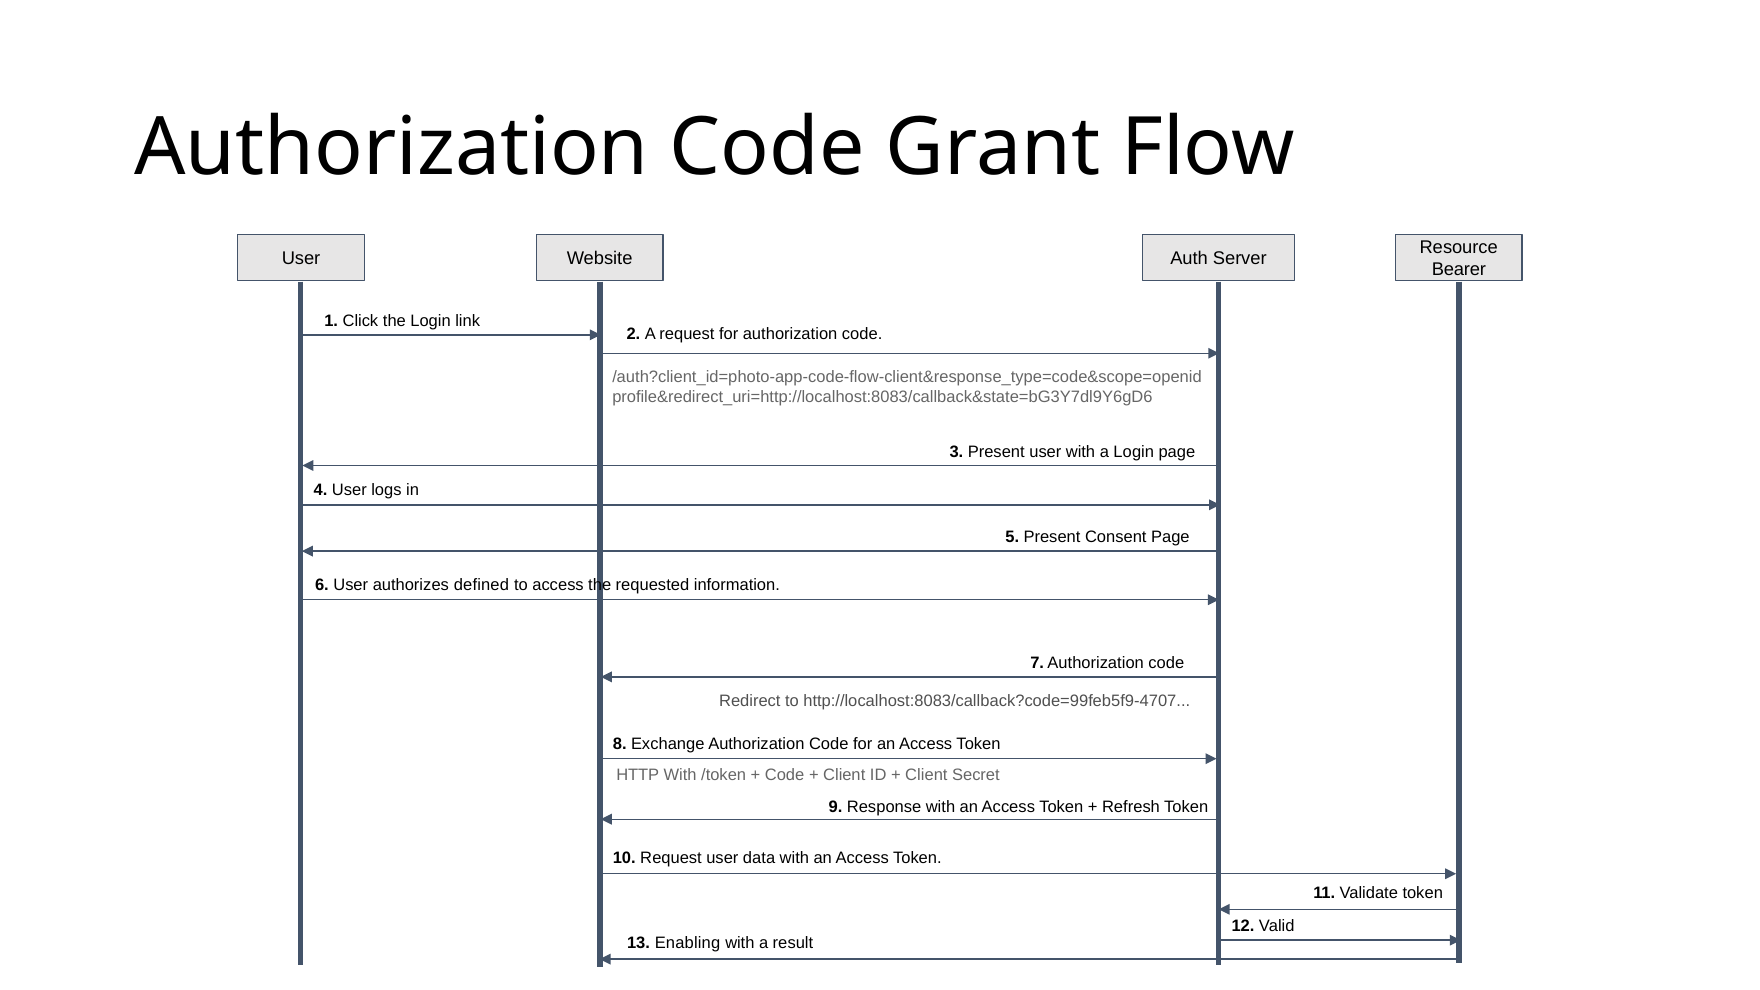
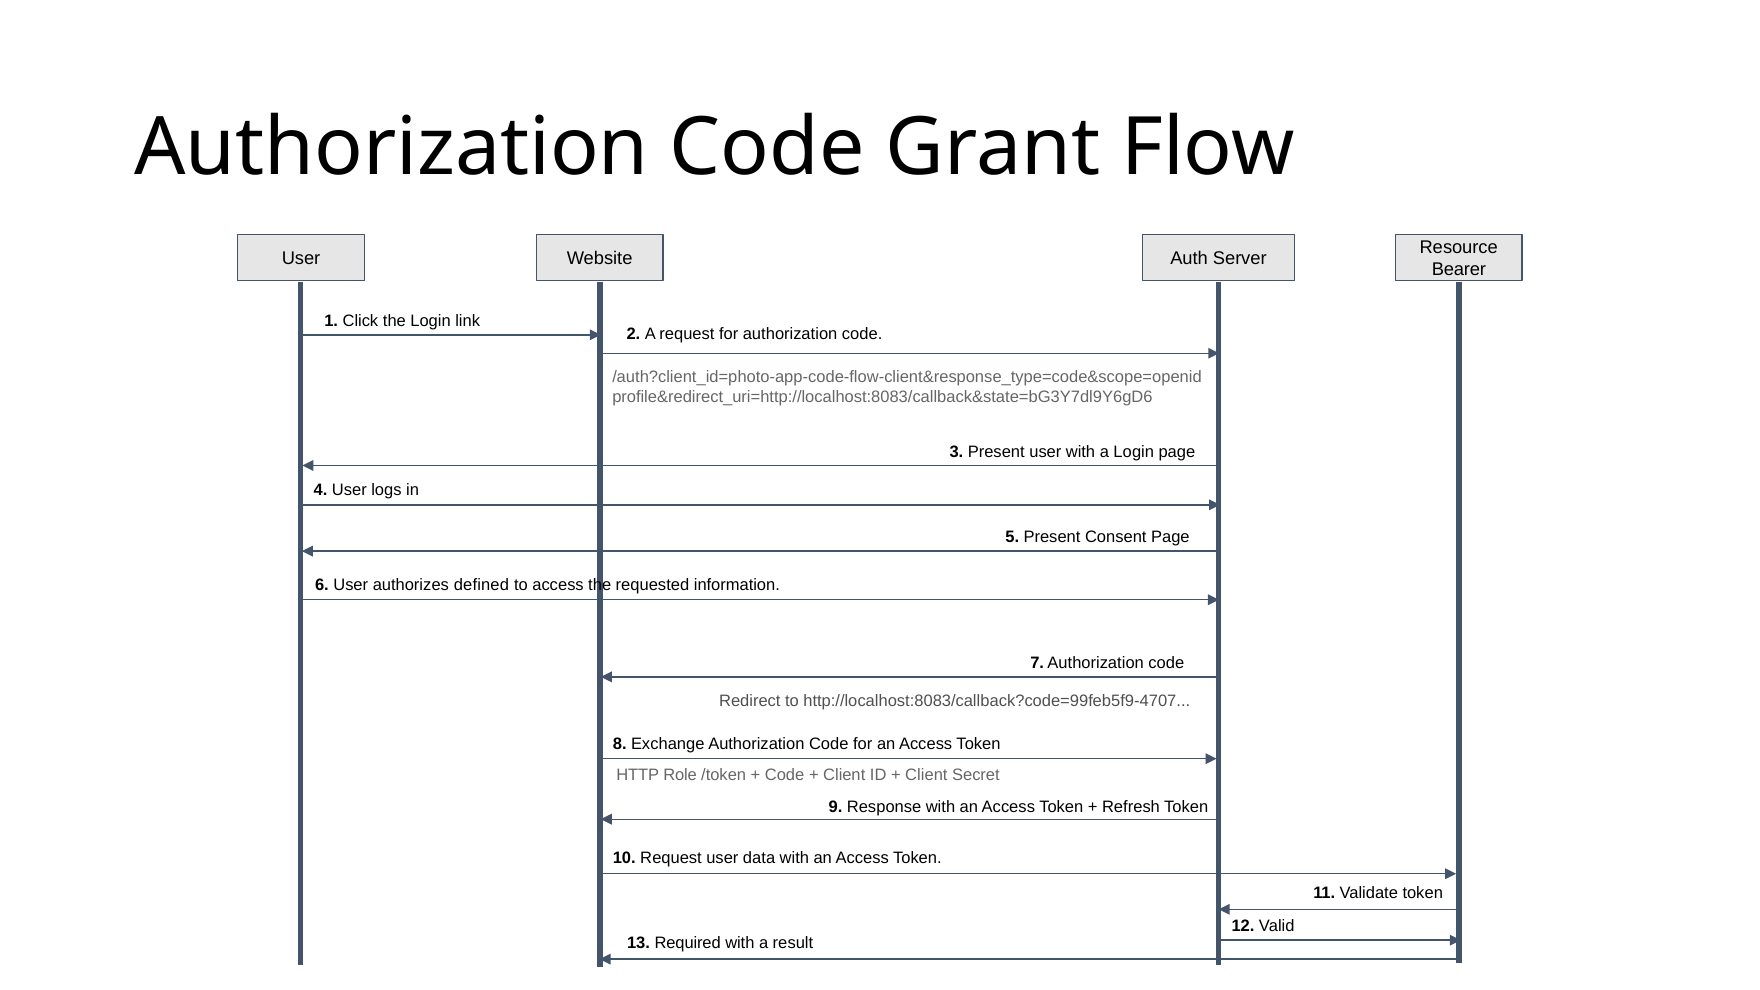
HTTP With: With -> Role (680, 775)
Enabling: Enabling -> Required (688, 943)
